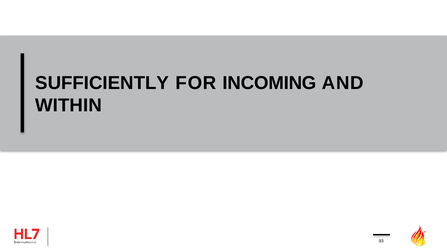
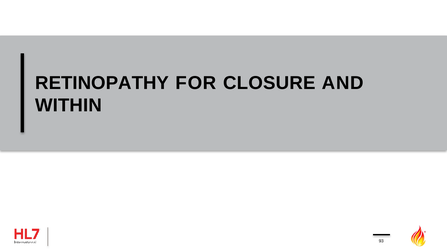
SUFFICIENTLY: SUFFICIENTLY -> RETINOPATHY (102, 83)
INCOMING: INCOMING -> CLOSURE (269, 83)
